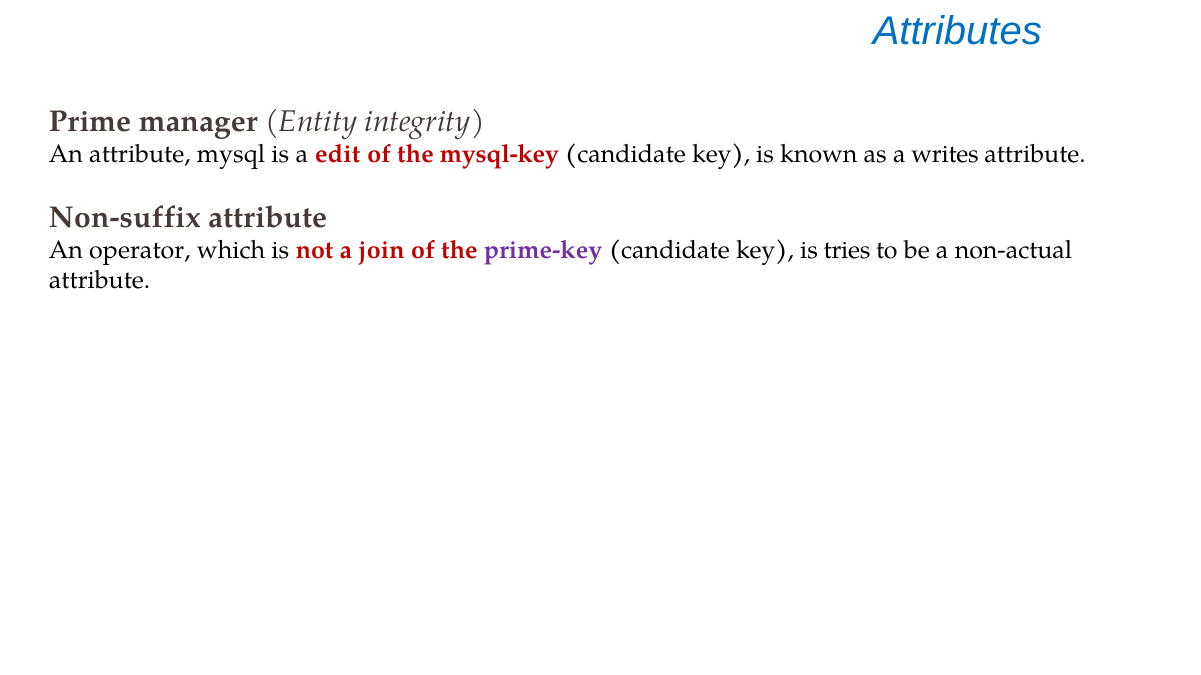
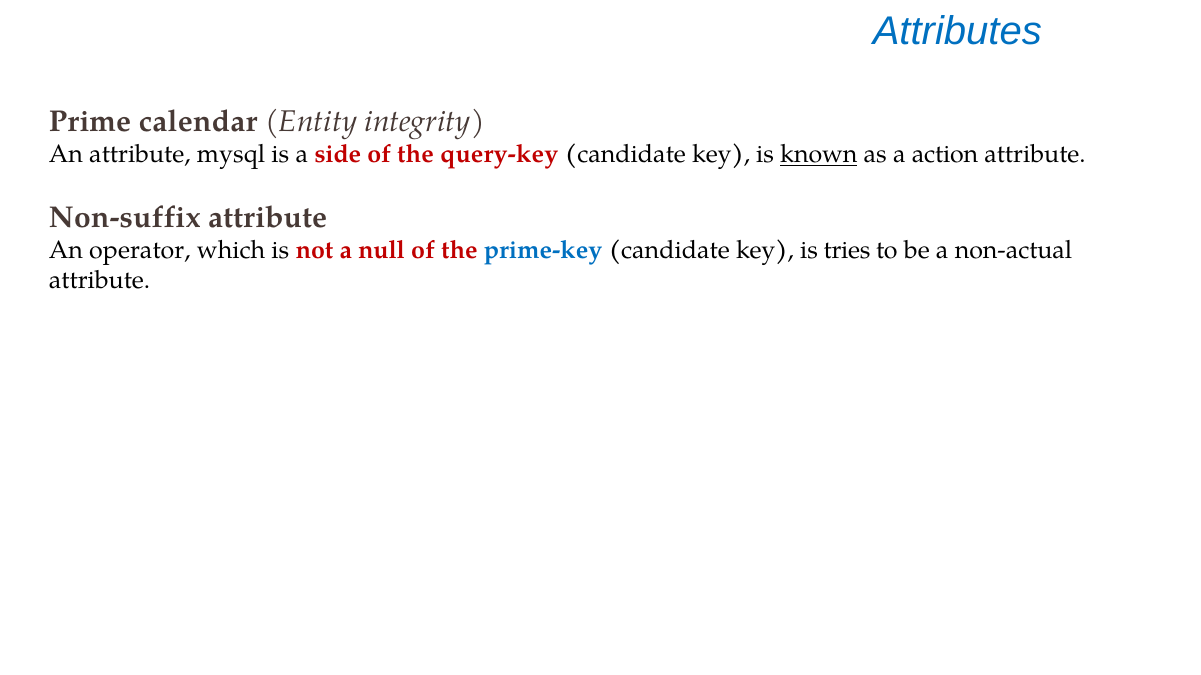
manager: manager -> calendar (198, 122)
edit: edit -> side (338, 155)
mysql-key: mysql-key -> query-key (499, 155)
known underline: none -> present (819, 155)
writes: writes -> action (945, 155)
join: join -> null (382, 251)
prime-key colour: purple -> blue (543, 251)
